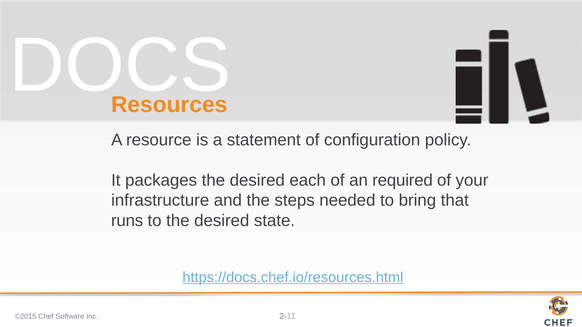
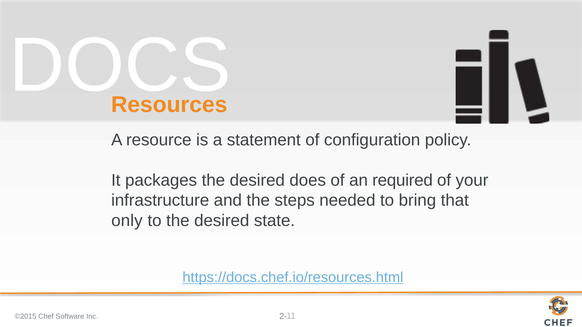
each: each -> does (308, 180)
runs: runs -> only (127, 221)
